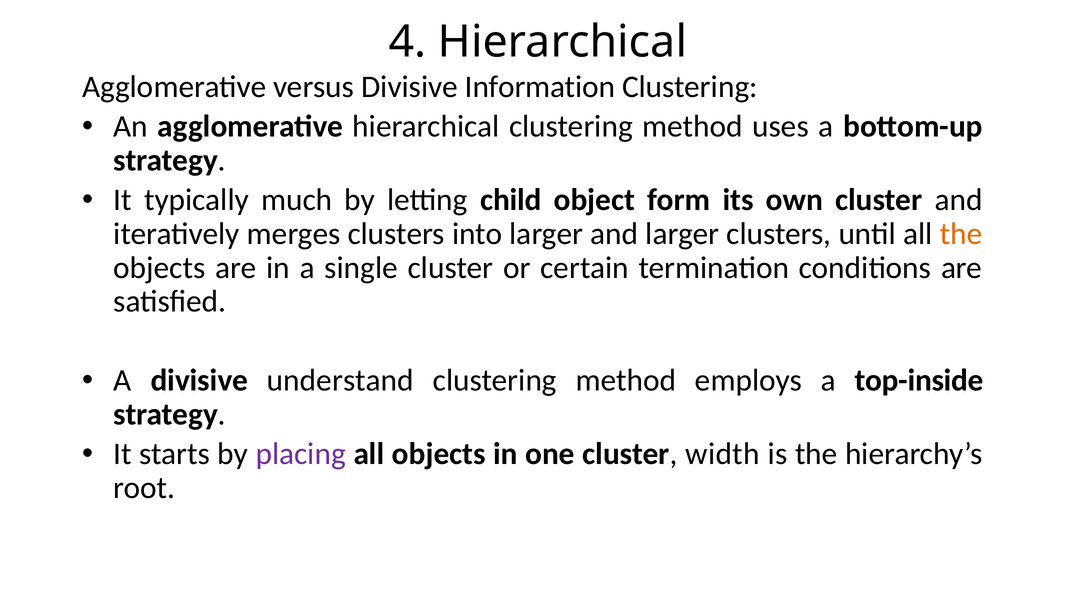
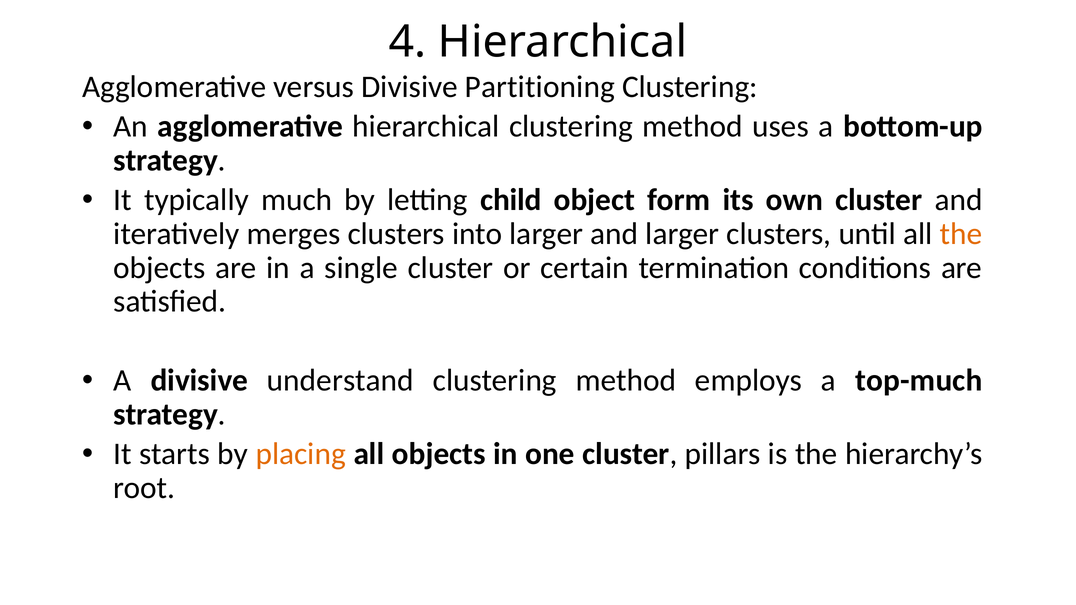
Information: Information -> Partitioning (540, 87)
top-inside: top-inside -> top-much (919, 381)
placing colour: purple -> orange (301, 454)
width: width -> pillars (723, 454)
